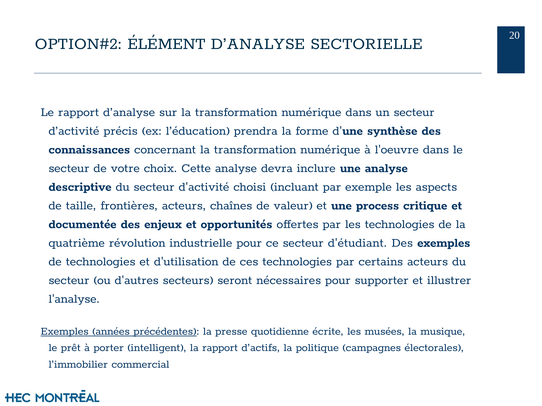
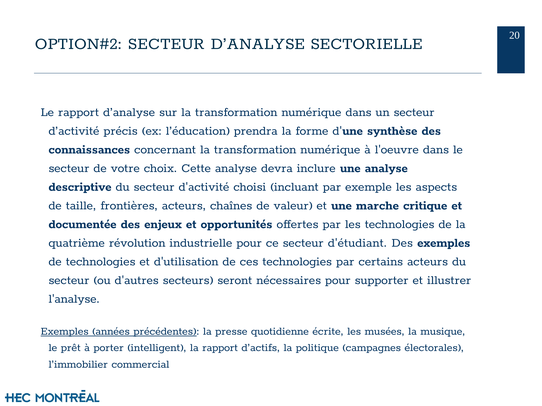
ÉLÉMENT: ÉLÉMENT -> SECTEUR (166, 43)
process: process -> marche (377, 205)
